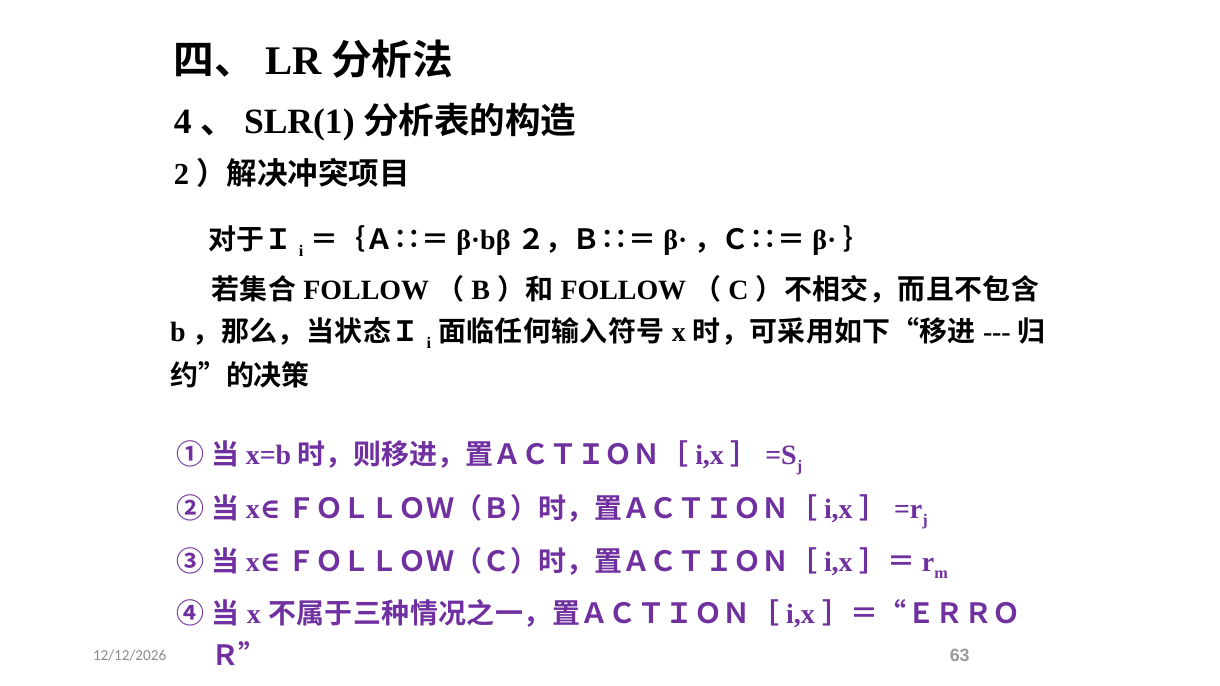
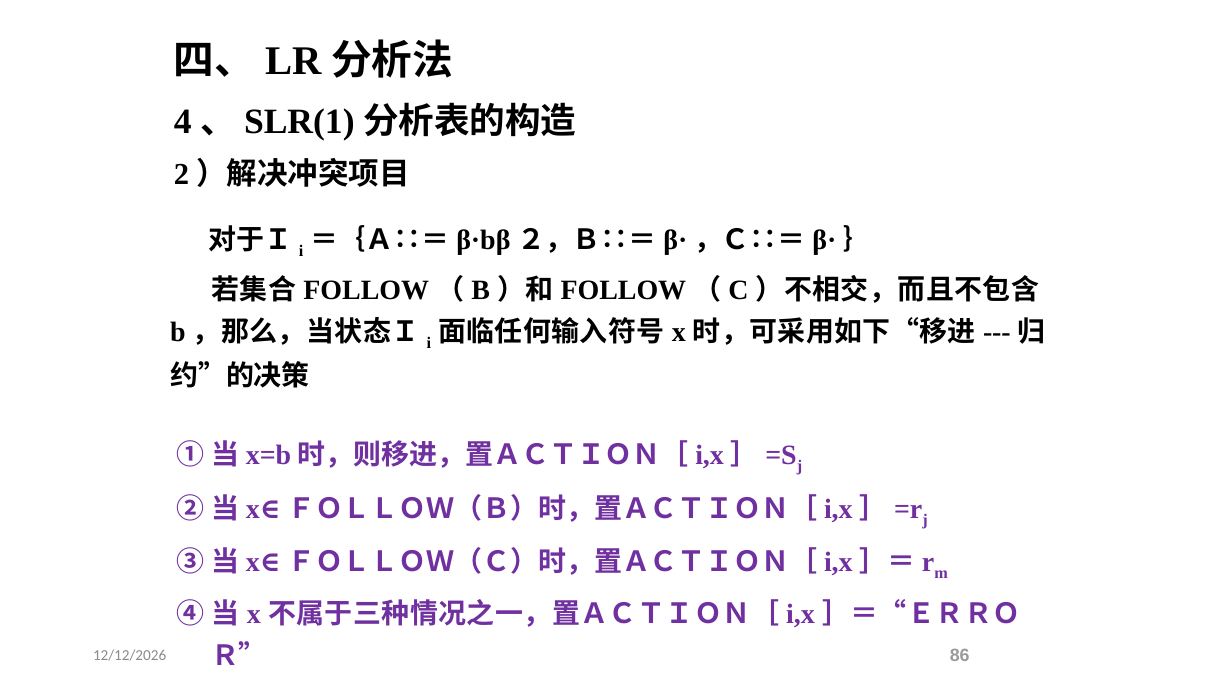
63: 63 -> 86 (960, 656)
